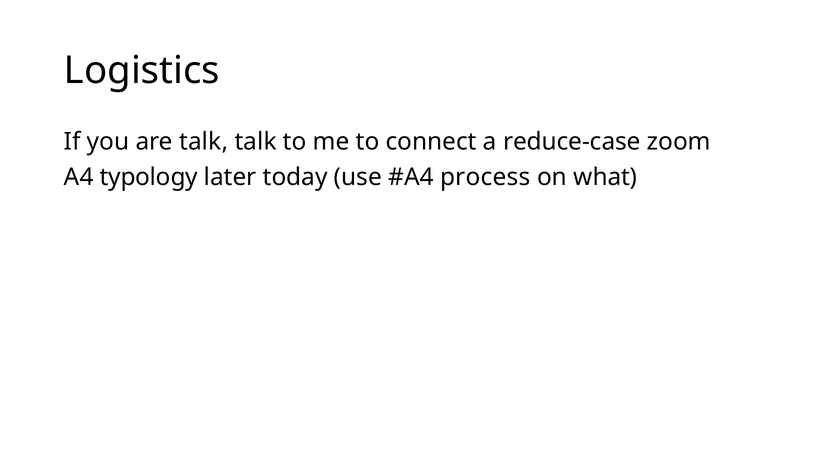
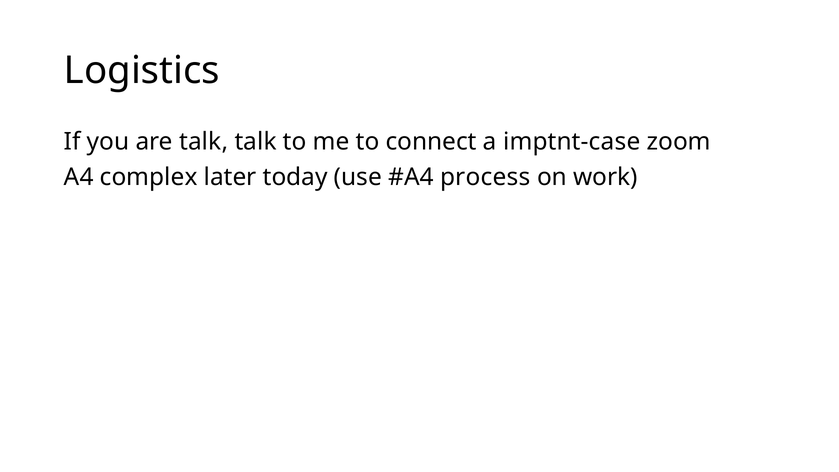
reduce-case: reduce-case -> imptnt-case (572, 142)
typology: typology -> complex (149, 177)
what: what -> work (605, 177)
